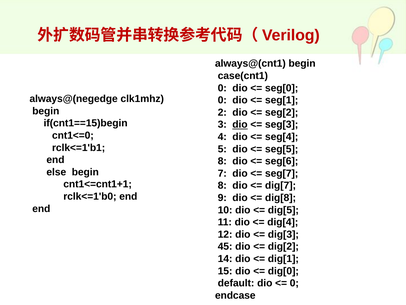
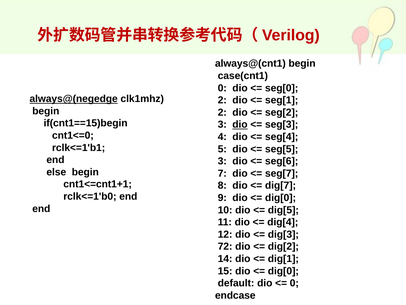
always@(negedge underline: none -> present (74, 99)
0: 0 -> 2 (222, 100)
8: 8 -> 3 (222, 161)
dig[8: dig[8 -> dig[0 (281, 197)
45: 45 -> 72 (225, 246)
